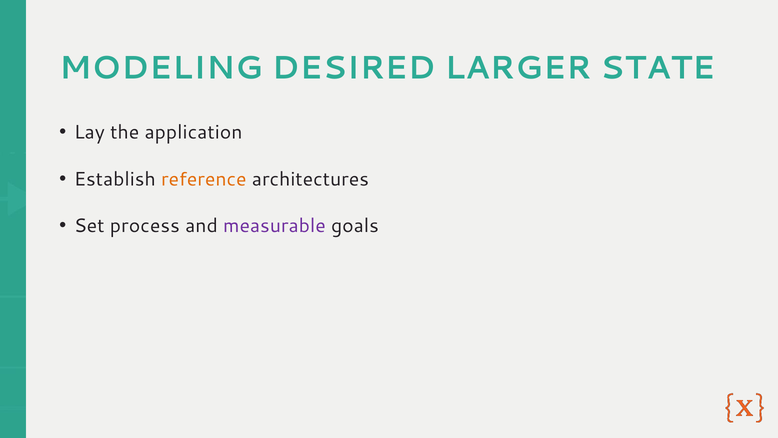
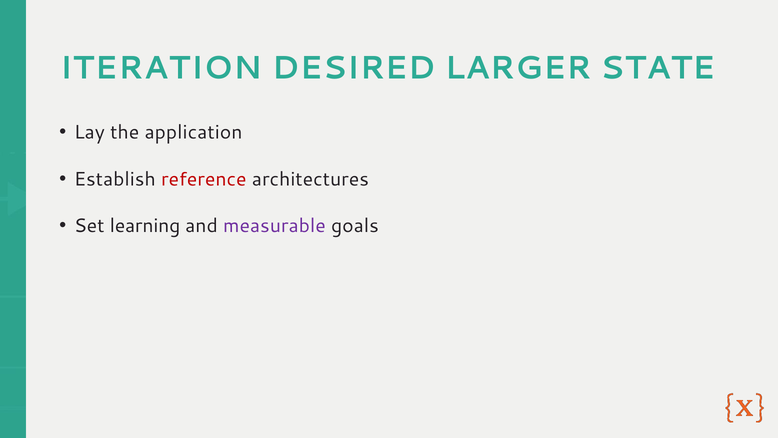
MODELING: MODELING -> ITERATION (161, 68)
reference colour: orange -> red (204, 179)
process: process -> learning (145, 226)
